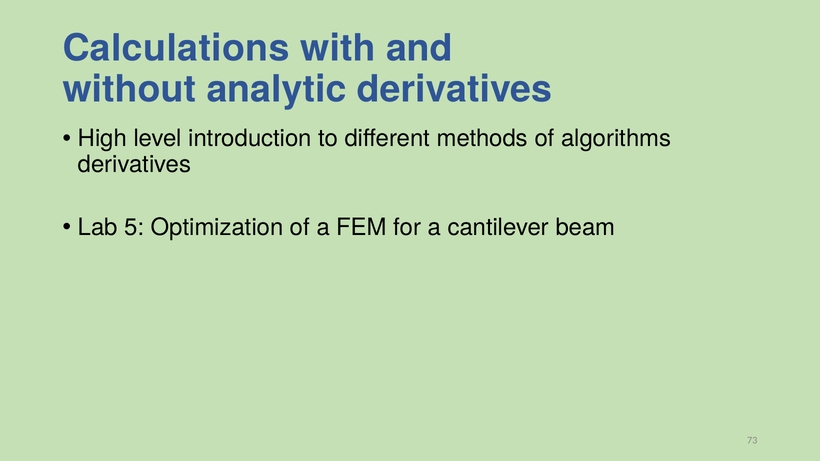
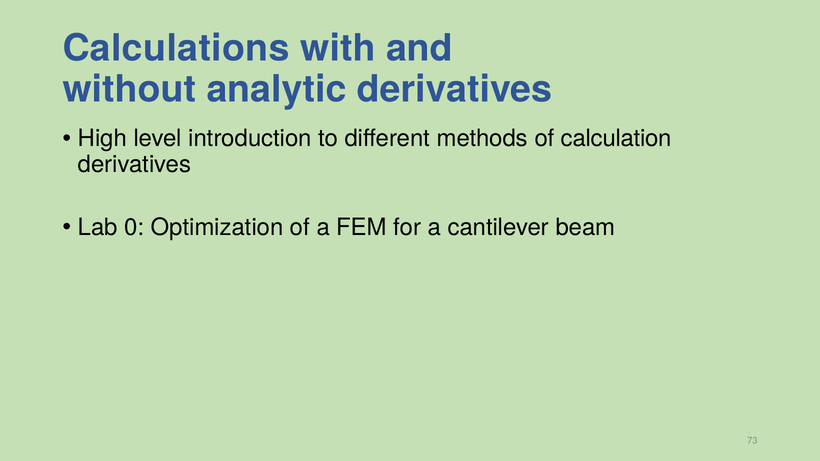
algorithms: algorithms -> calculation (616, 139)
5: 5 -> 0 (134, 228)
